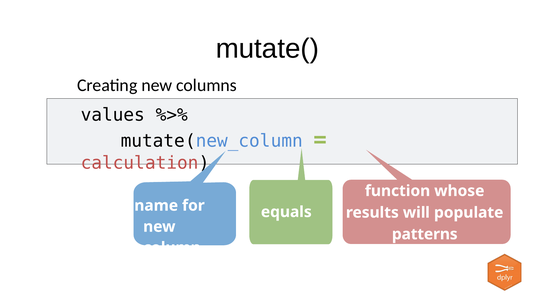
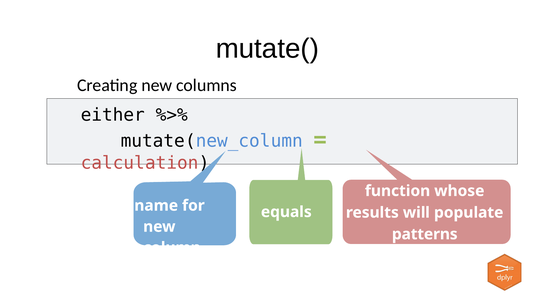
values: values -> either (113, 115)
